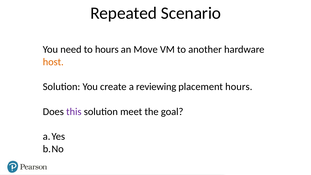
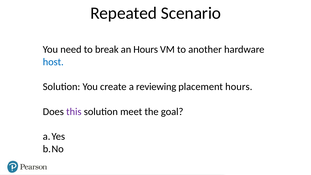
to hours: hours -> break (107, 49)
an Move: Move -> Hours (146, 49)
host colour: orange -> blue (53, 62)
